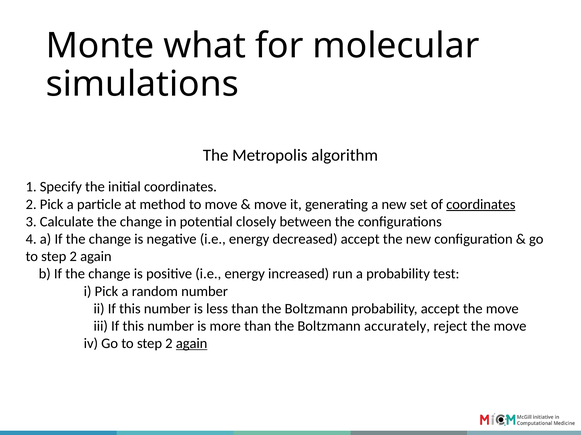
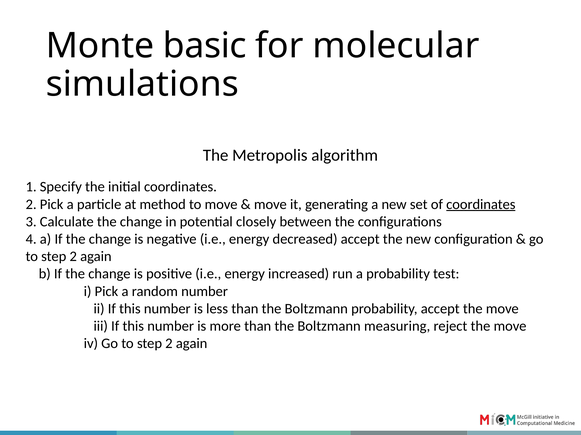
what: what -> basic (205, 46)
accurately: accurately -> measuring (397, 327)
again underline: present -> none (192, 344)
